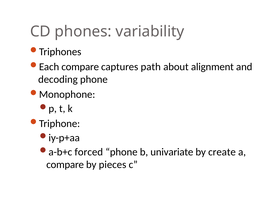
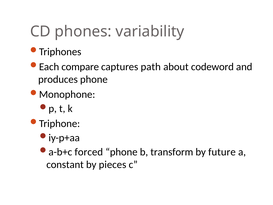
alignment: alignment -> codeword (212, 67)
decoding: decoding -> produces (58, 79)
univariate: univariate -> transform (172, 152)
create: create -> future (222, 152)
compare: compare -> constant (65, 164)
